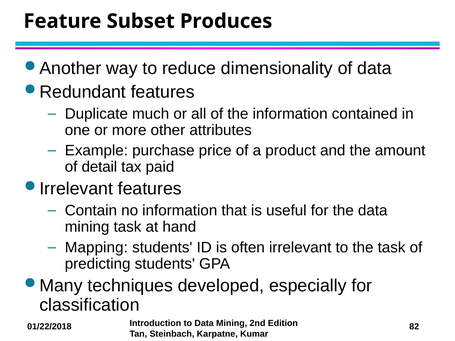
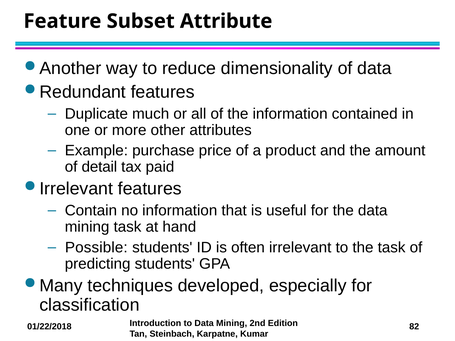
Produces: Produces -> Attribute (226, 21)
Mapping: Mapping -> Possible (96, 248)
